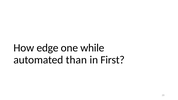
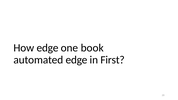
while: while -> book (92, 48)
automated than: than -> edge (76, 60)
